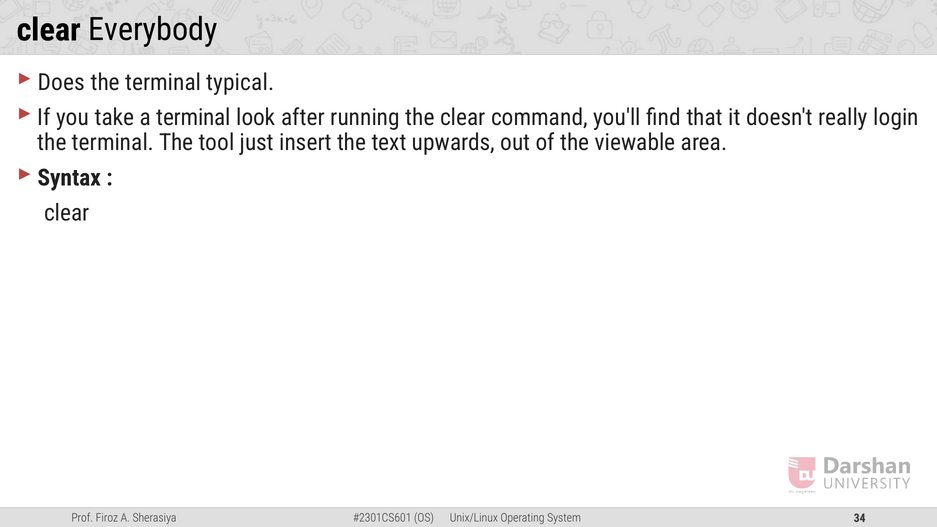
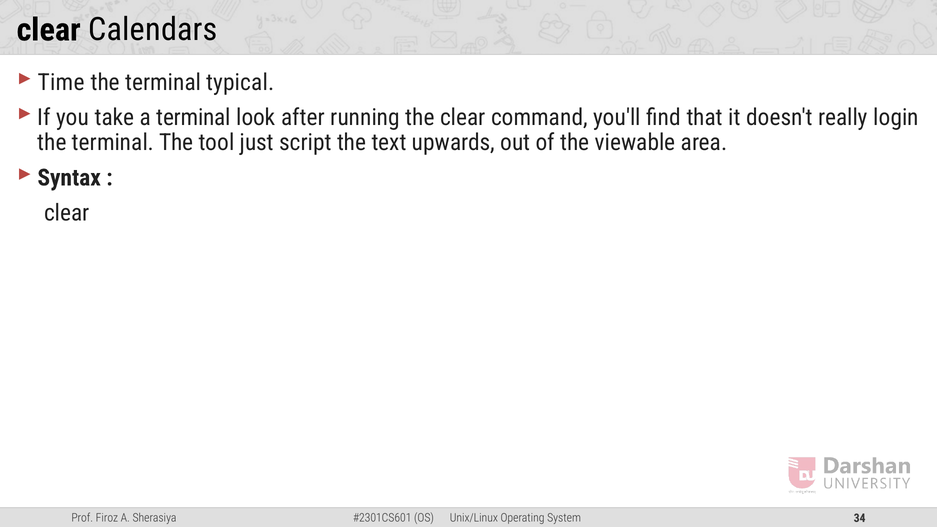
Everybody: Everybody -> Calendars (153, 30)
Does: Does -> Time (61, 82)
insert: insert -> script (305, 143)
